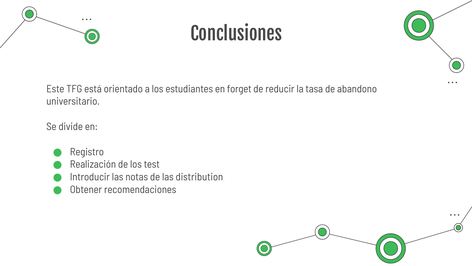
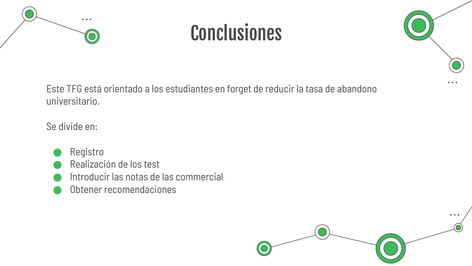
distribution: distribution -> commercial (199, 177)
